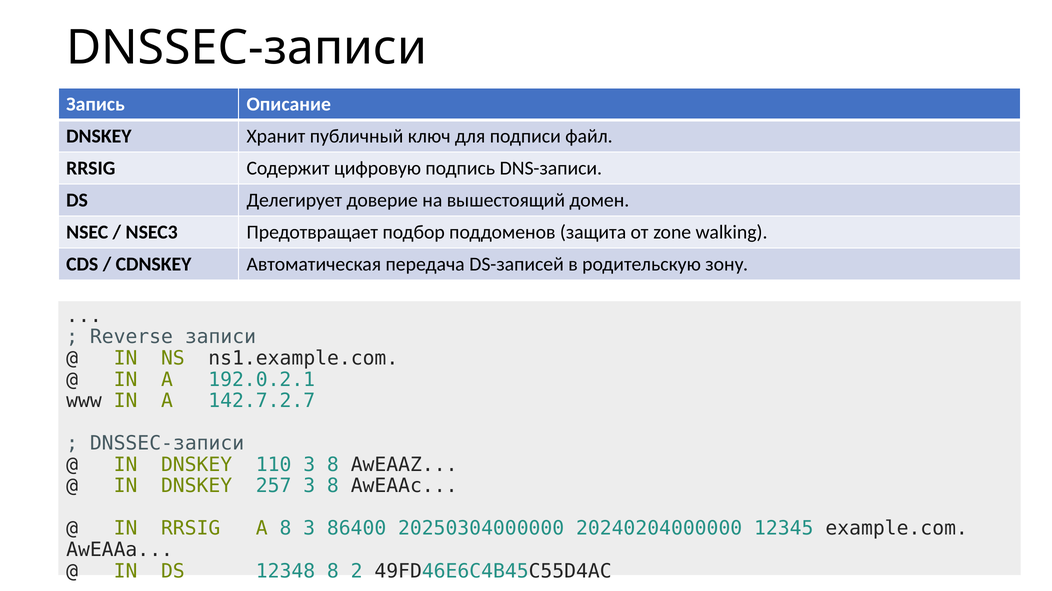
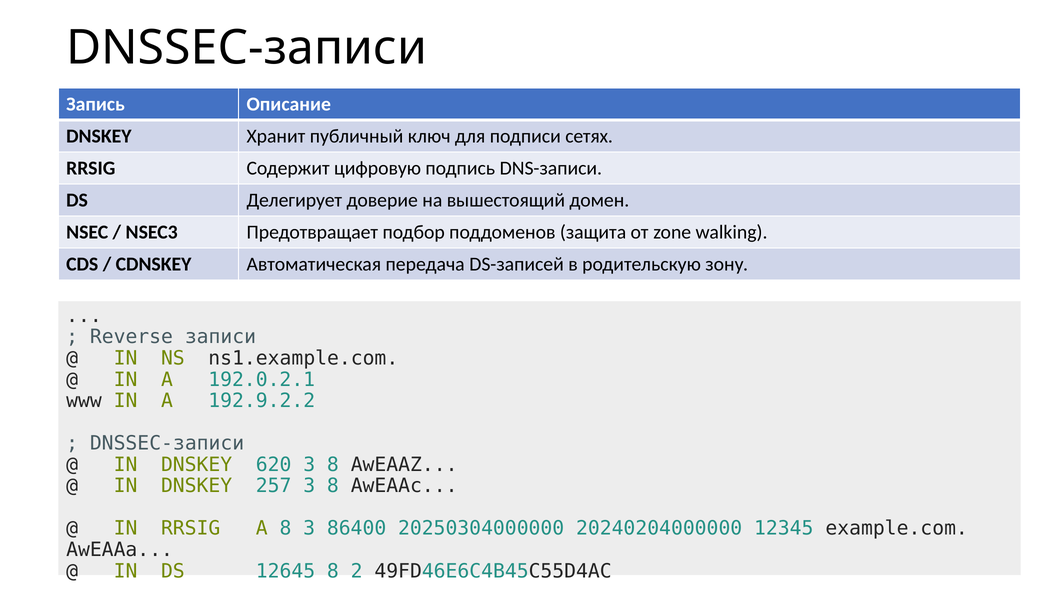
файл: файл -> сетях (589, 136)
142.7.2.7: 142.7.2.7 -> 192.9.2.2 (262, 401)
110: 110 -> 620 (274, 465)
12348: 12348 -> 12645 (285, 572)
